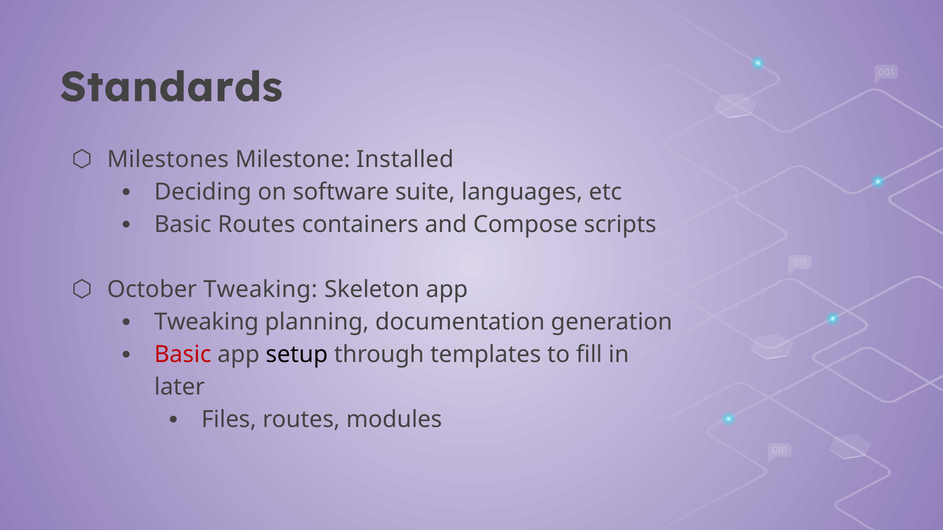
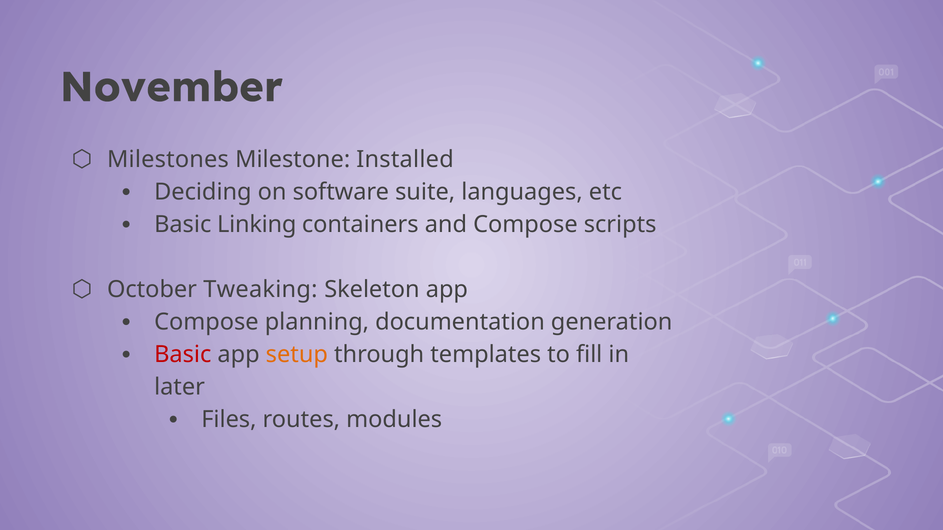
Standards: Standards -> November (171, 87)
Basic Routes: Routes -> Linking (257, 225)
Tweaking: Tweaking -> Compose (206, 322)
setup colour: black -> orange (297, 355)
